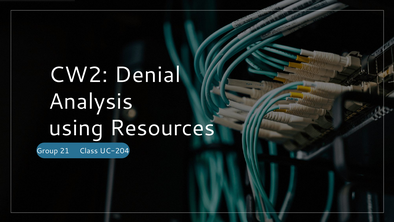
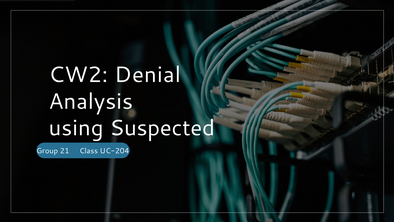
Resources: Resources -> Suspected (162, 128)
